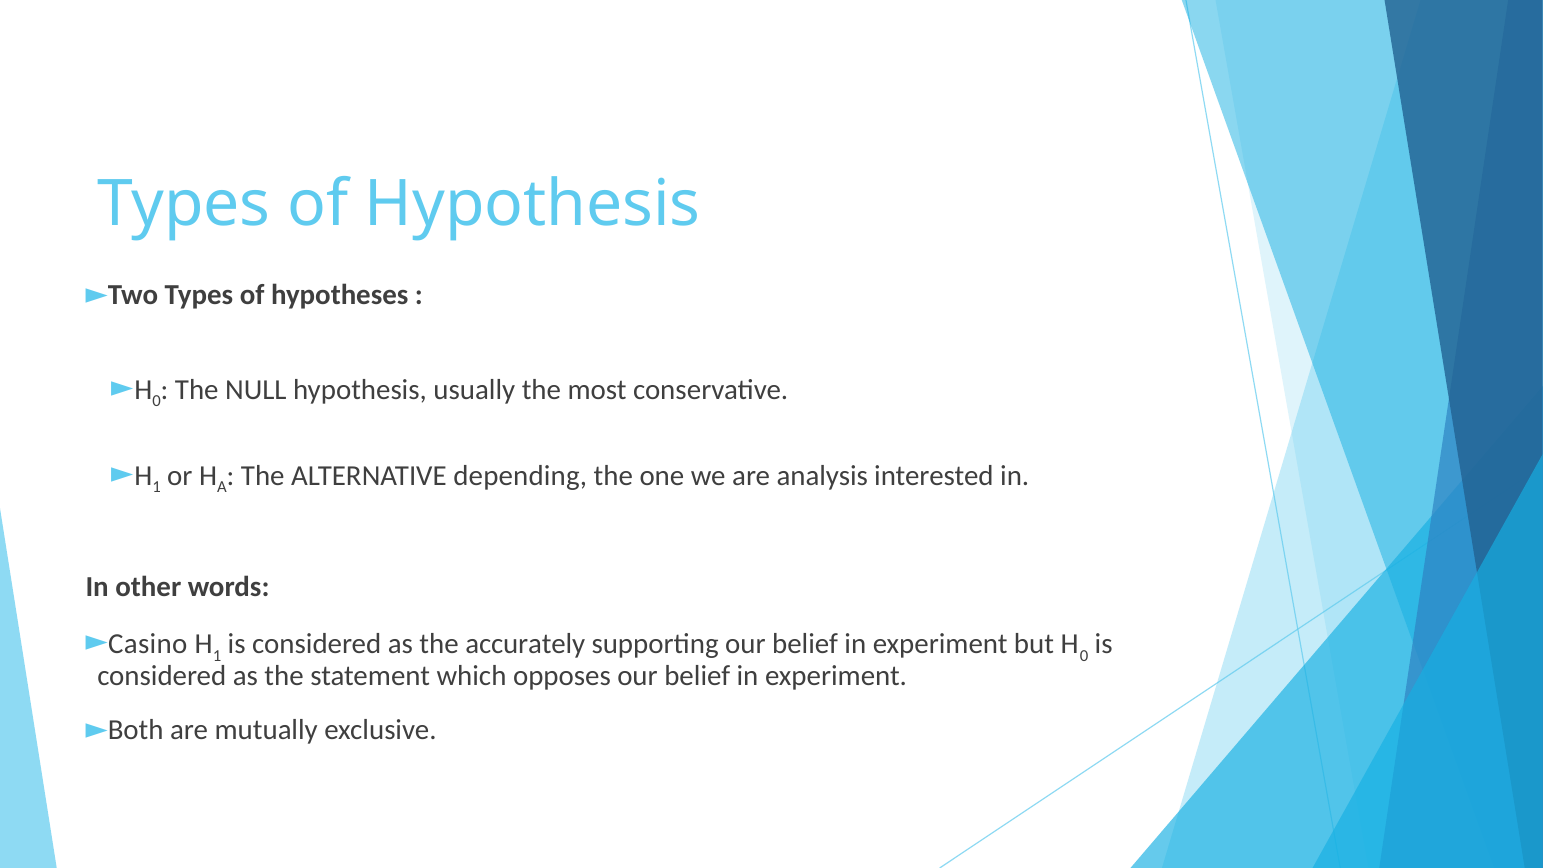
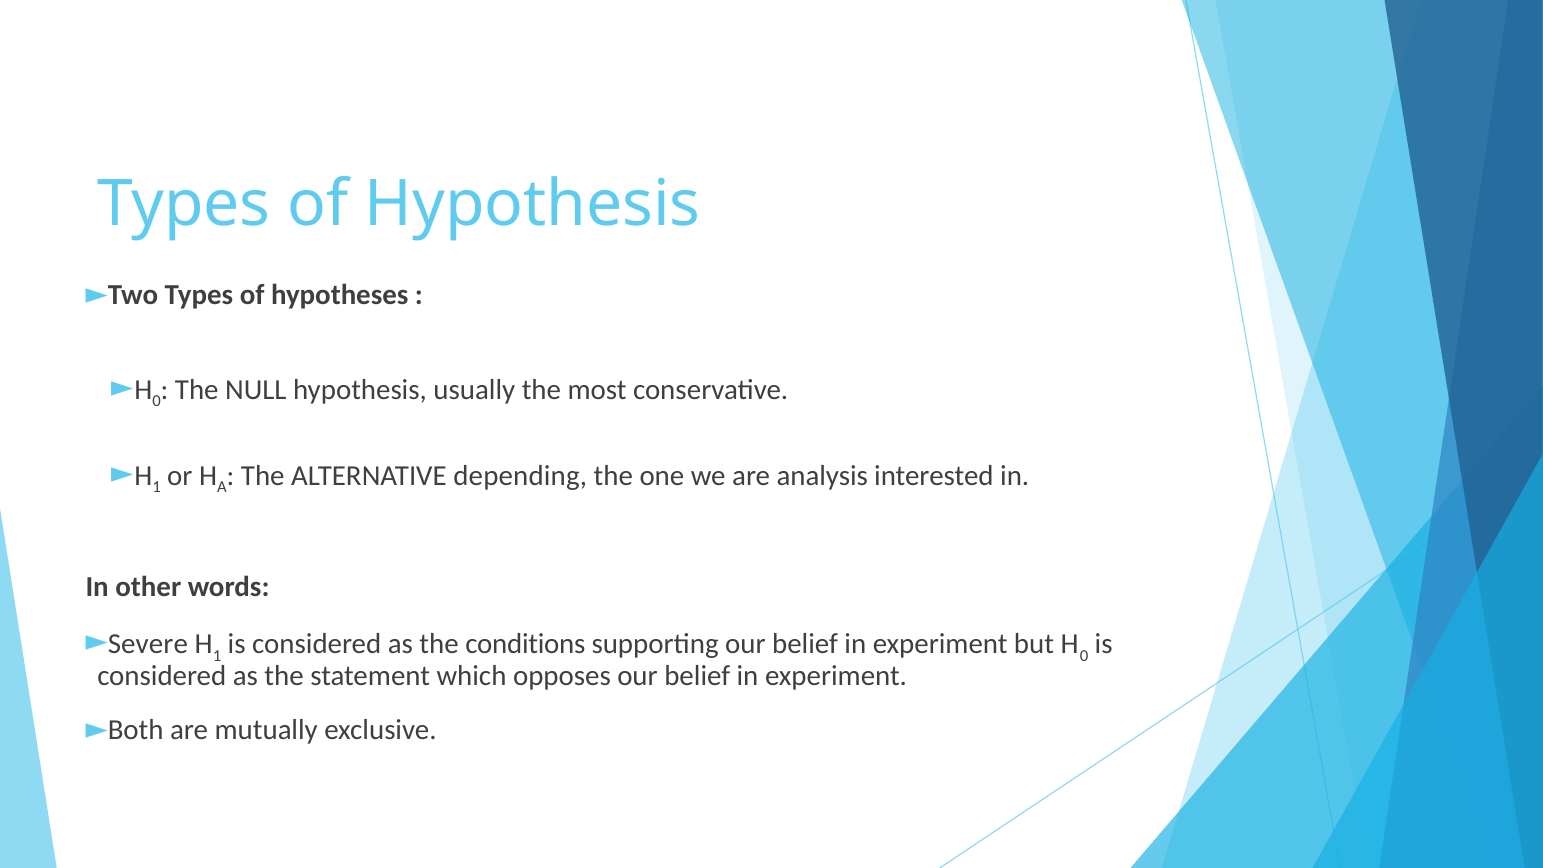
Casino: Casino -> Severe (148, 644)
accurately: accurately -> conditions (525, 644)
